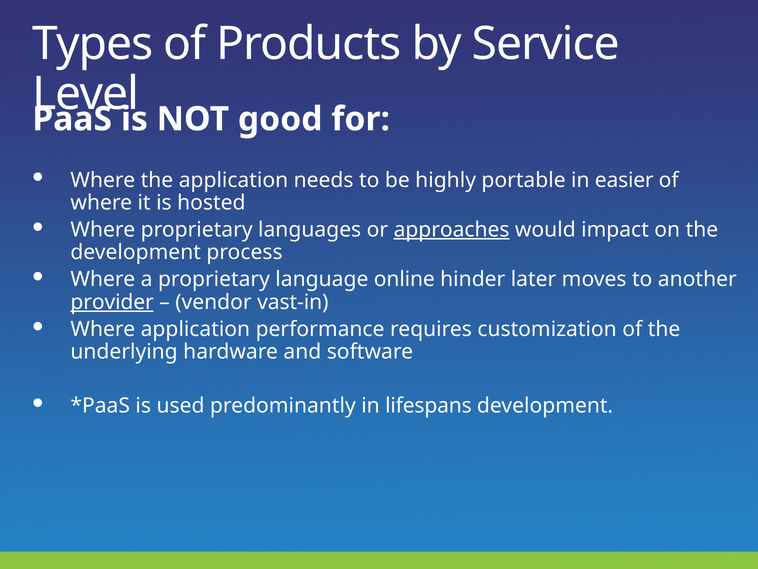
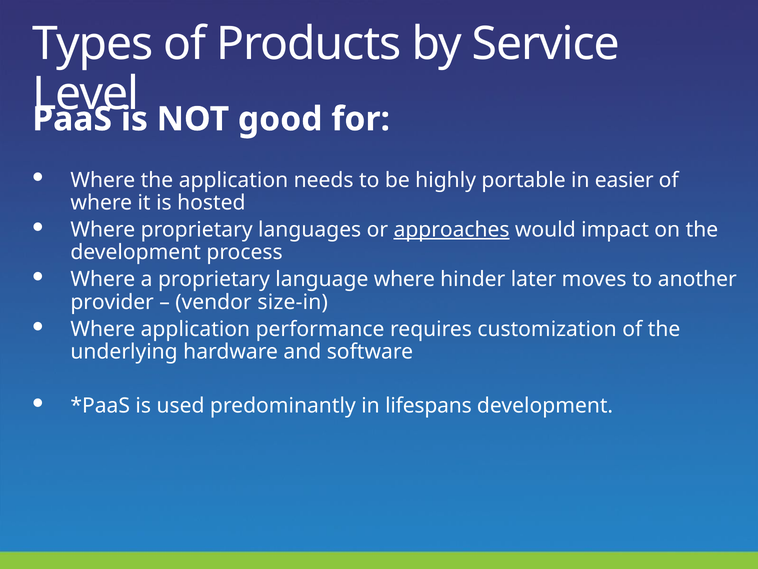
language online: online -> where (404, 279)
provider underline: present -> none (112, 302)
vast-in: vast-in -> size-in (293, 302)
